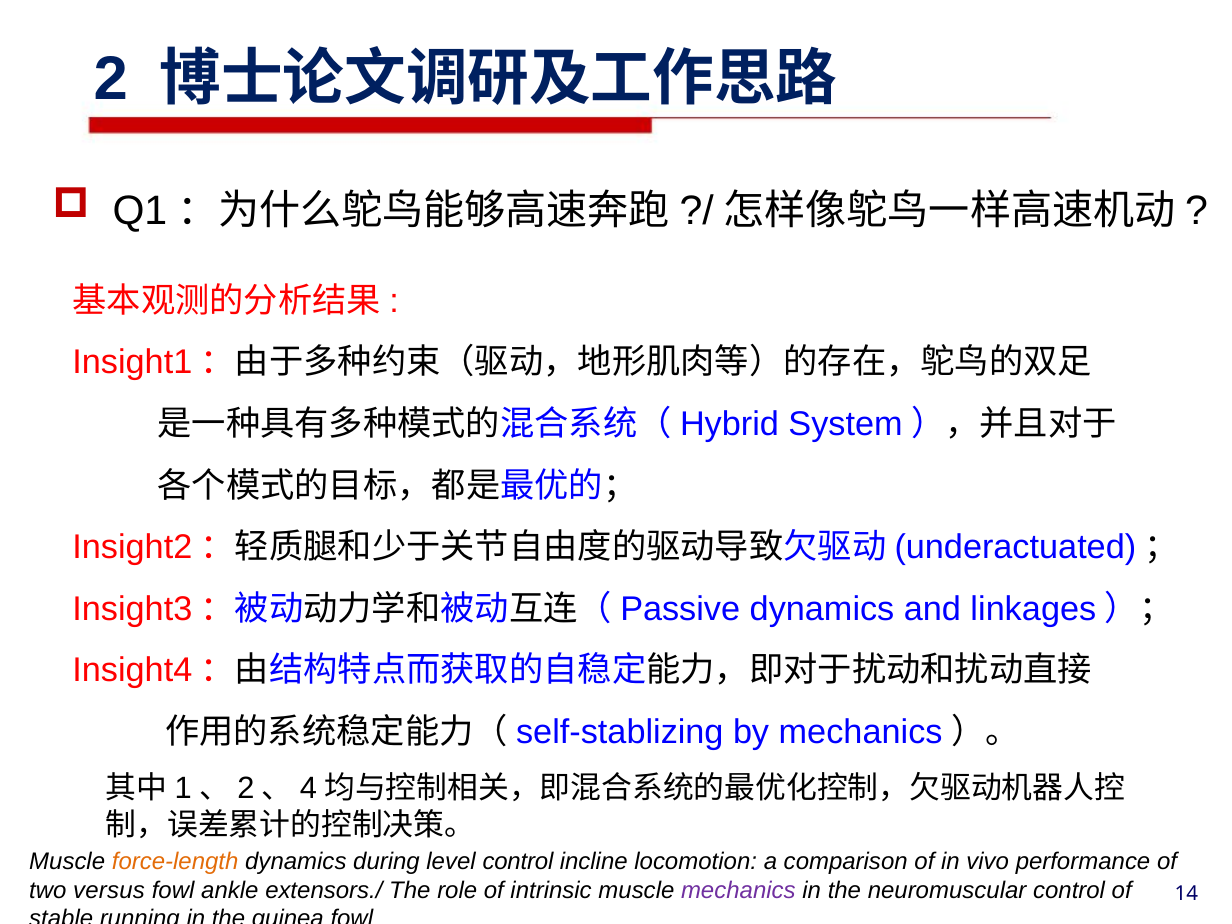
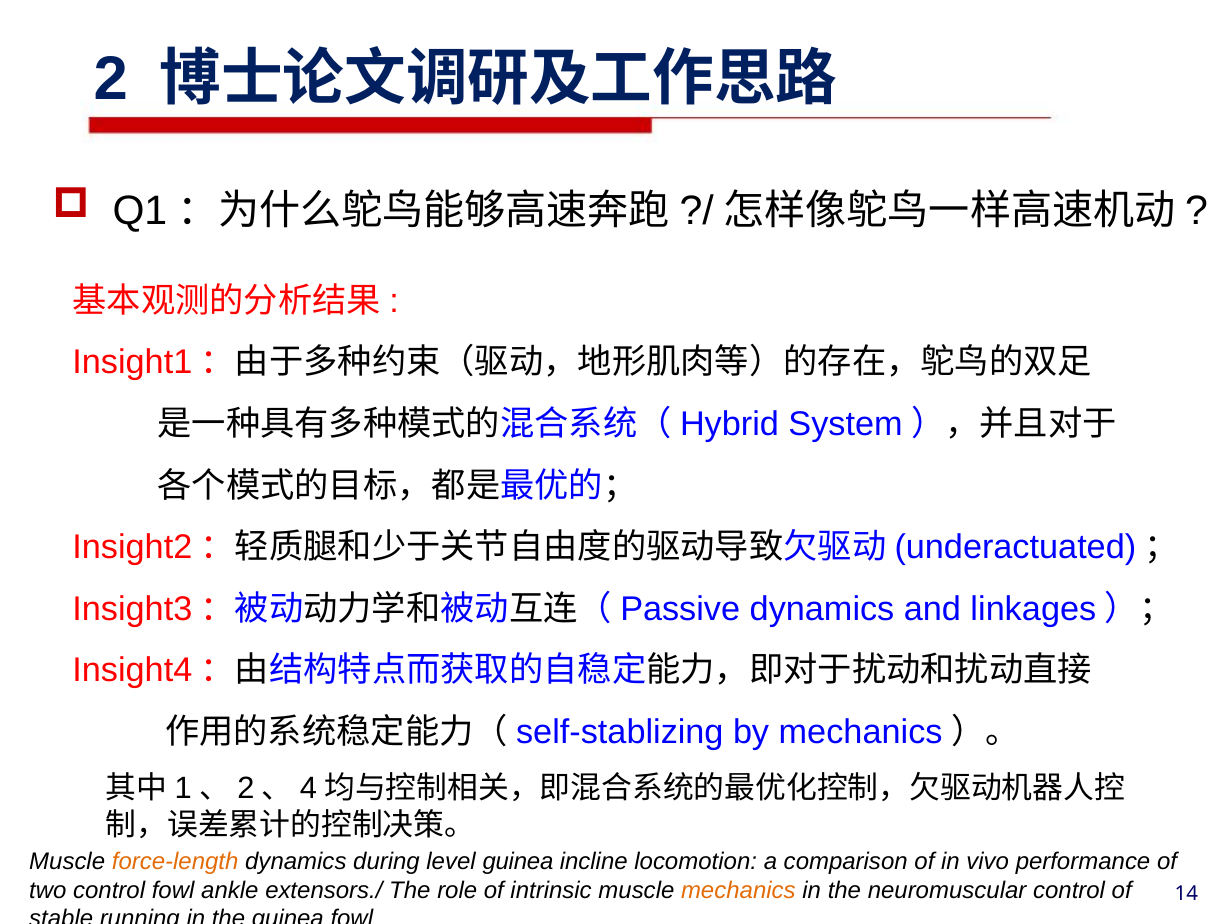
level control: control -> guinea (518, 861)
two versus: versus -> control (109, 890)
mechanics colour: purple -> orange (738, 890)
